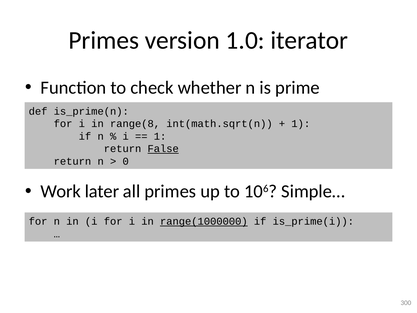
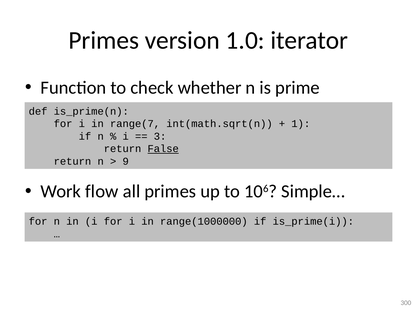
range(8: range(8 -> range(7 (135, 124)
1: 1 -> 3 (160, 136)
0: 0 -> 9 (126, 161)
later: later -> flow (102, 191)
range(1000000 underline: present -> none (204, 221)
